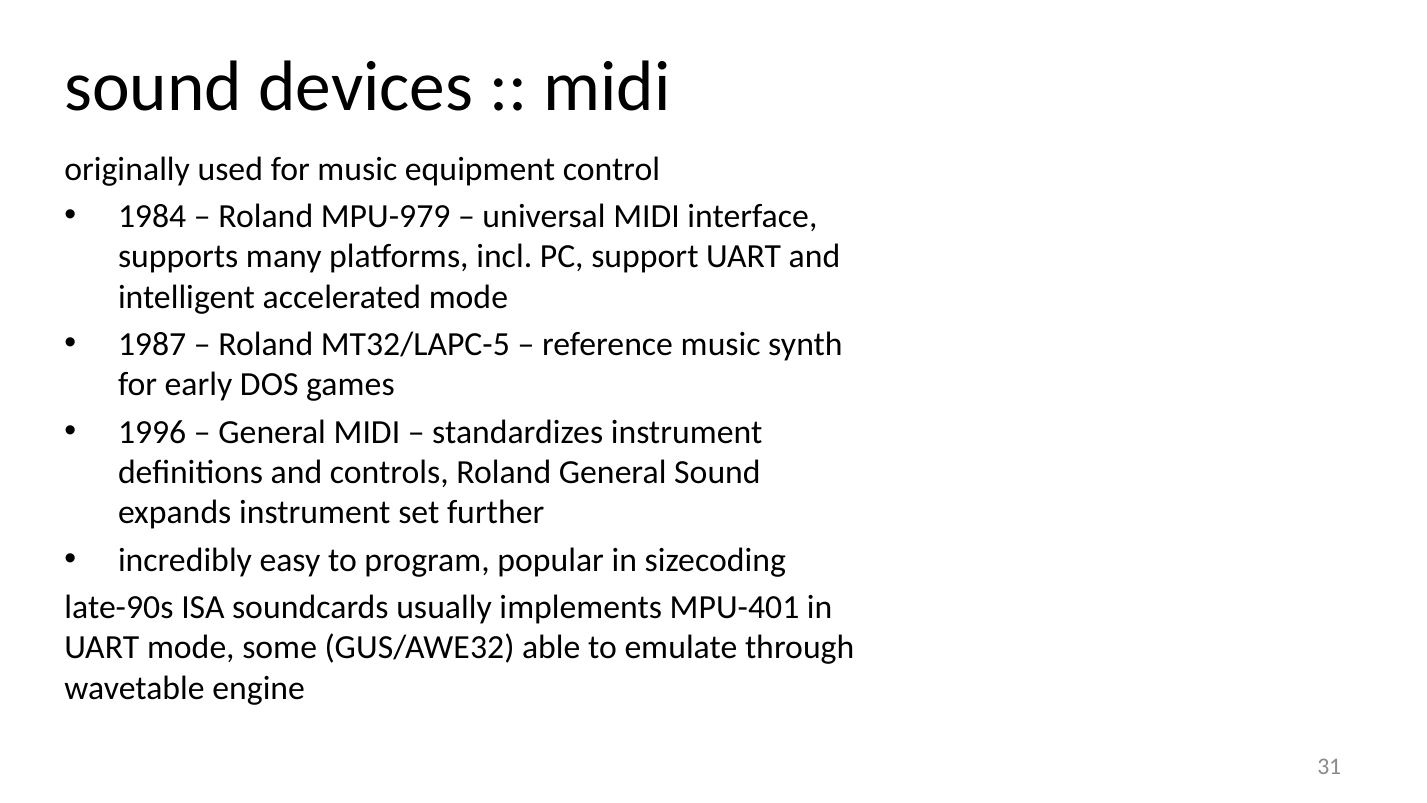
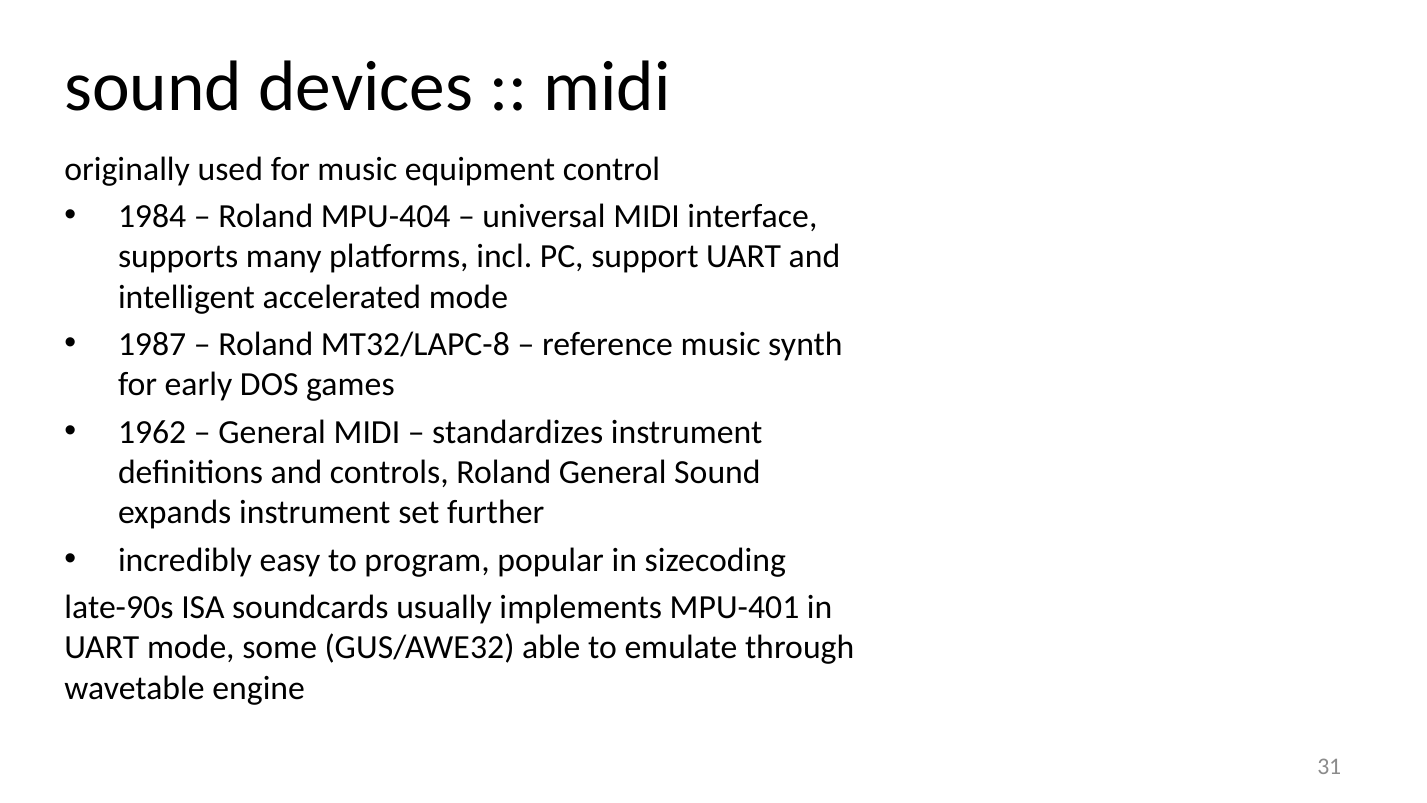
MPU-979: MPU-979 -> MPU-404 (386, 216)
MT32/LAPC-5: MT32/LAPC-5 -> MT32/LAPC-8 (415, 344)
1996: 1996 -> 1962 (152, 432)
